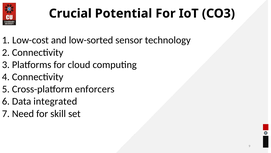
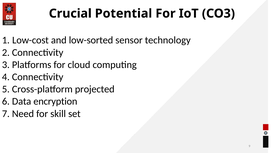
enforcers: enforcers -> projected (95, 89)
integrated: integrated -> encryption (55, 101)
